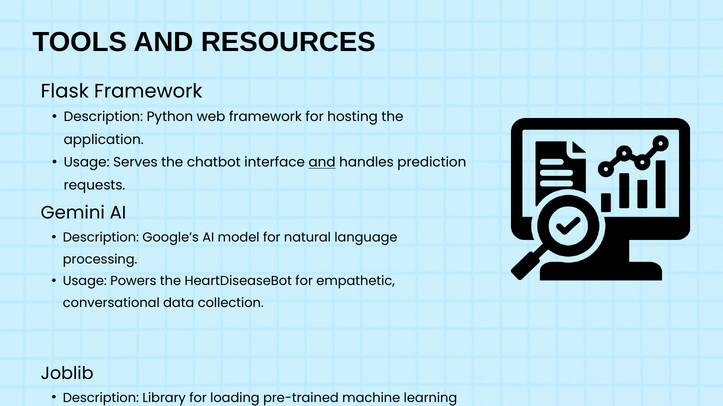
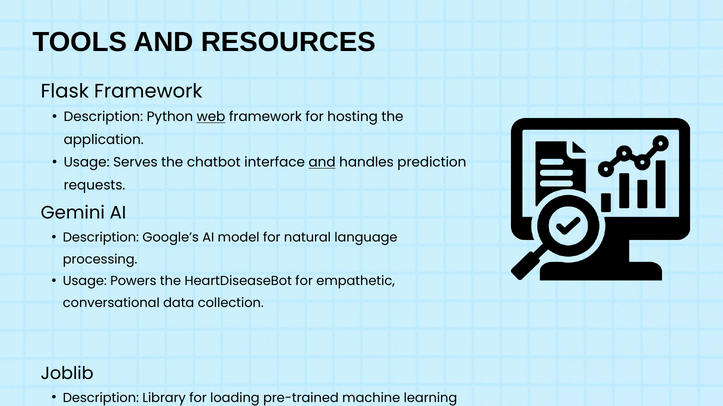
web underline: none -> present (211, 117)
